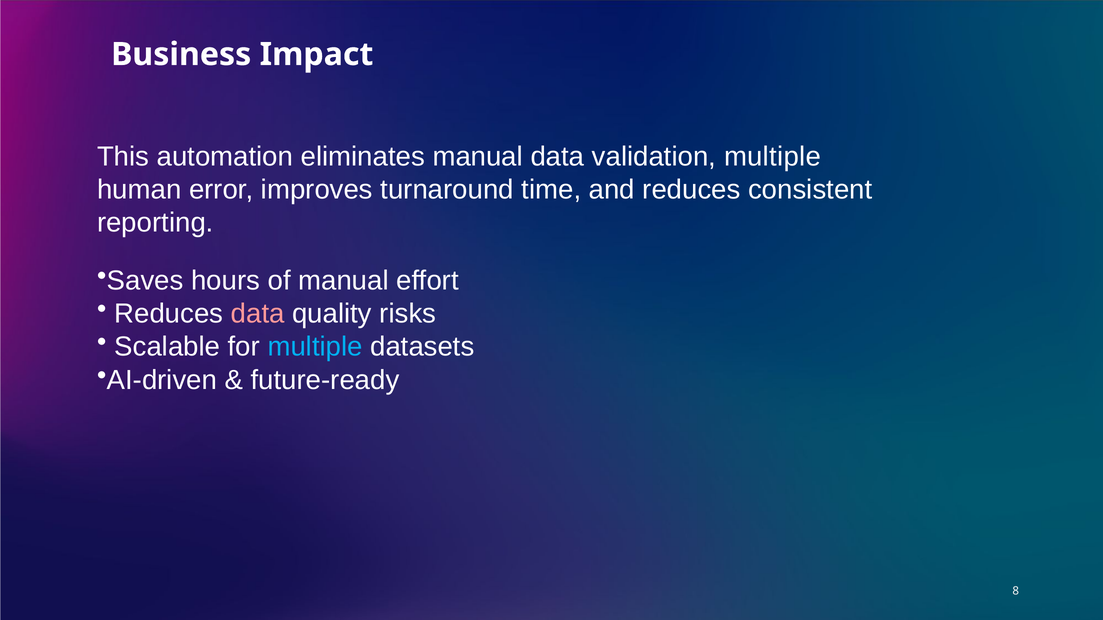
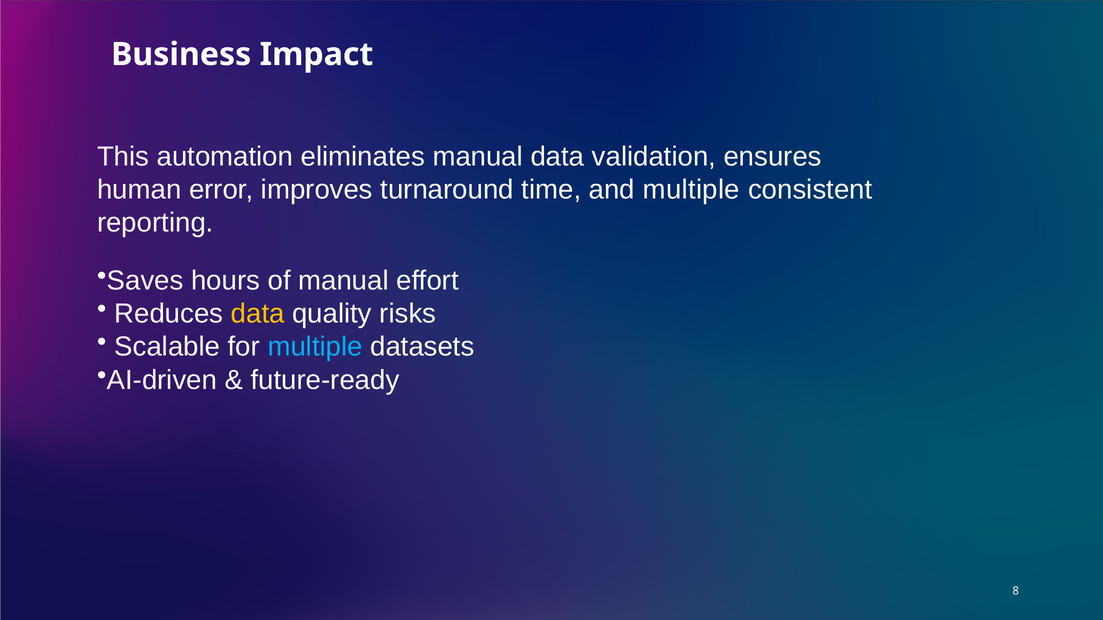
validation multiple: multiple -> ensures (773, 157)
and reduces: reduces -> multiple (691, 190)
data colour: pink -> yellow (258, 314)
